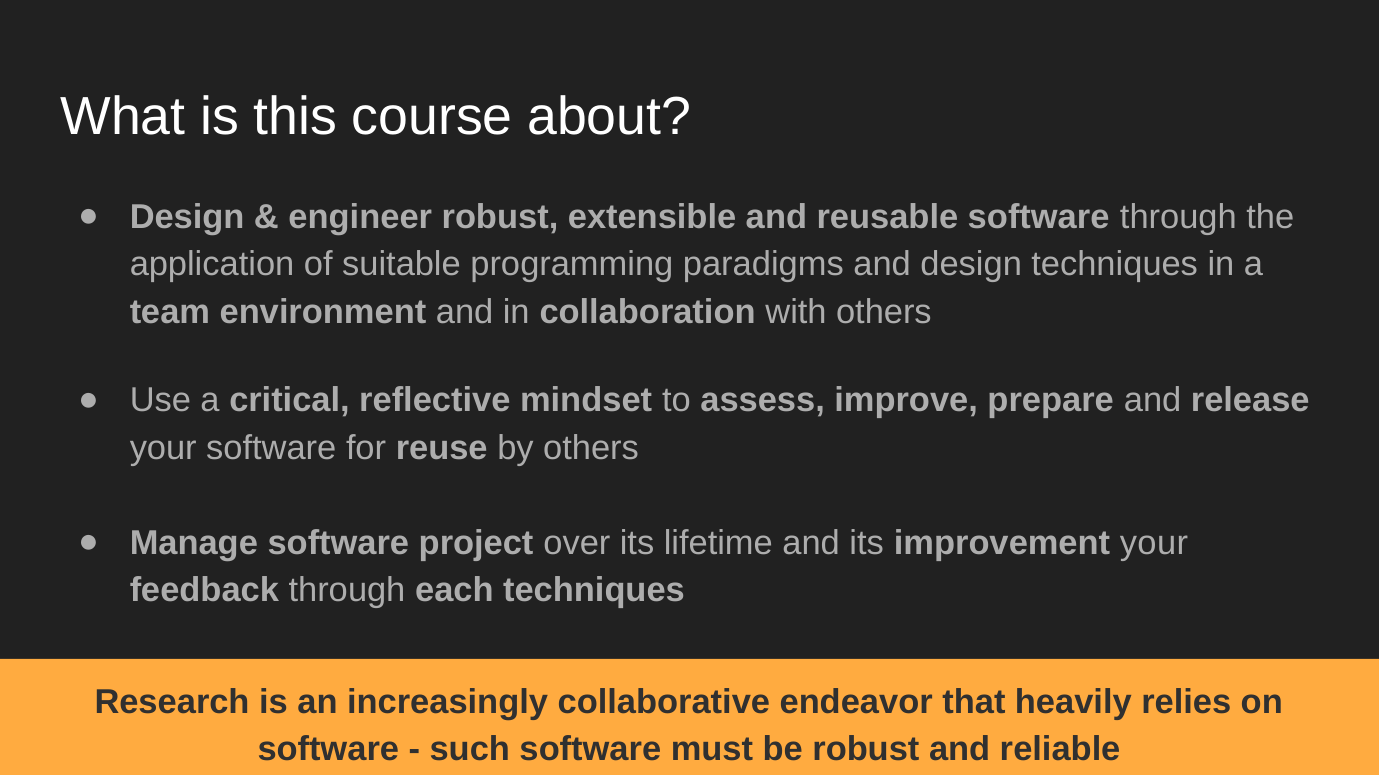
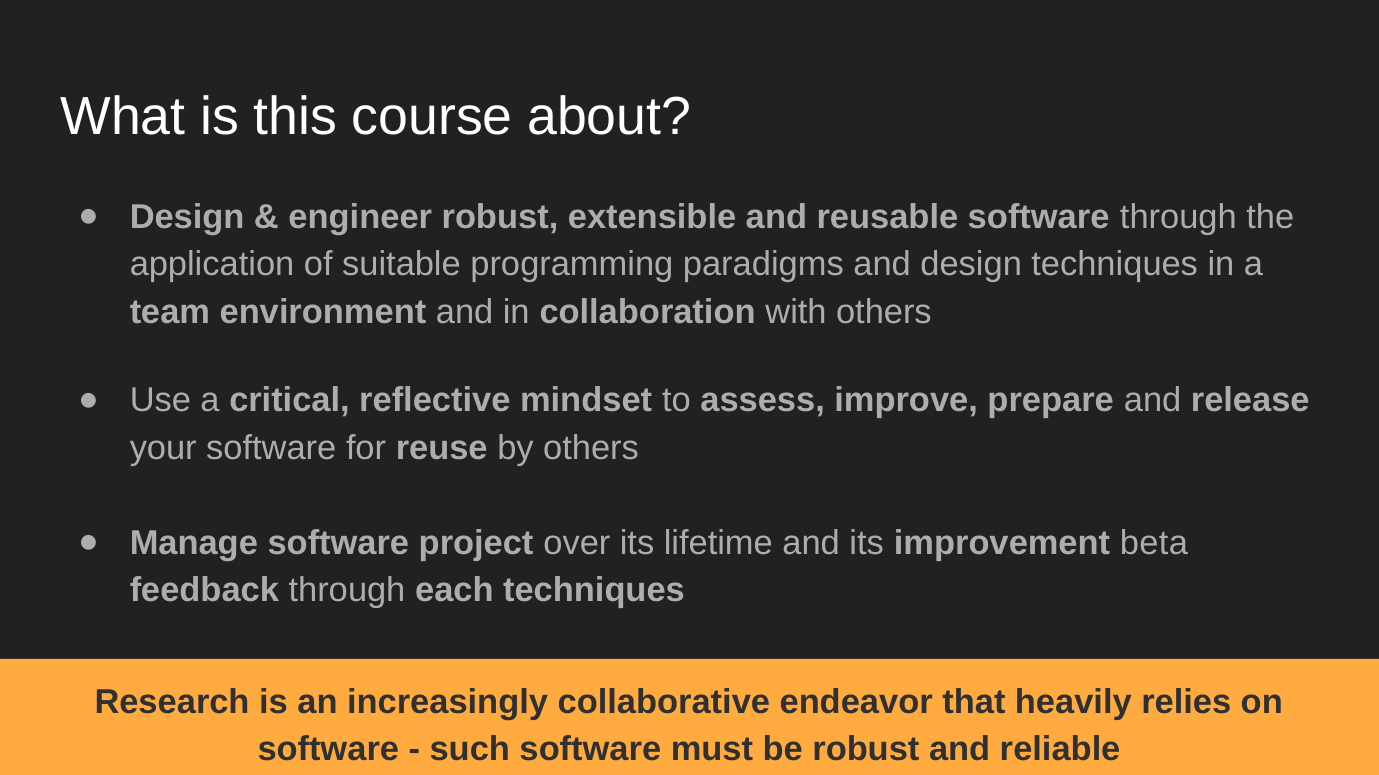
improvement your: your -> beta (1154, 544)
